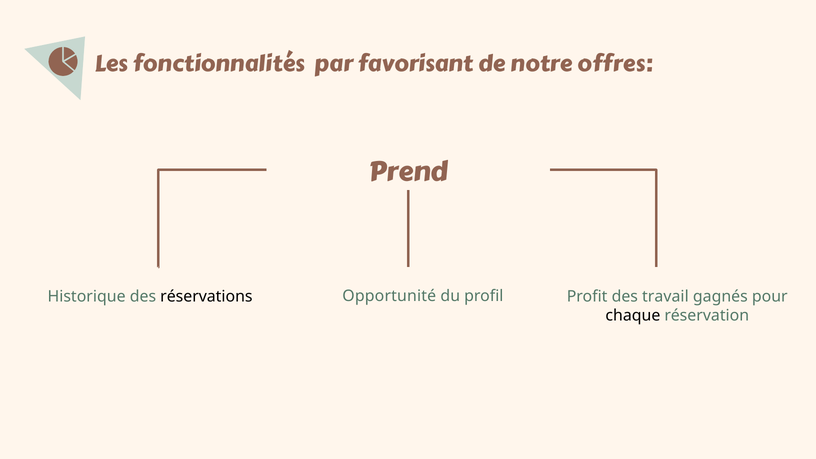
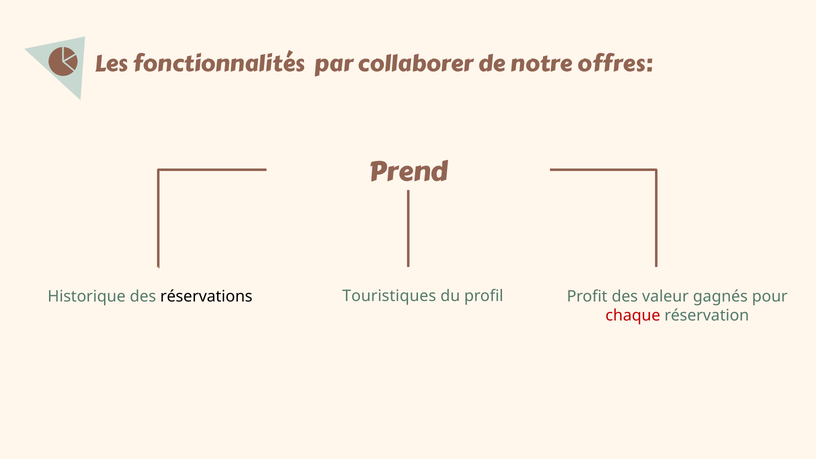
favorisant: favorisant -> collaborer (416, 64)
Opportunité: Opportunité -> Touristiques (389, 296)
travail: travail -> valeur (665, 296)
chaque colour: black -> red (633, 315)
